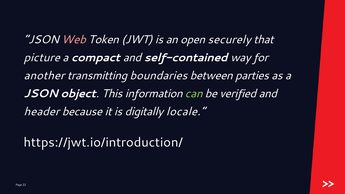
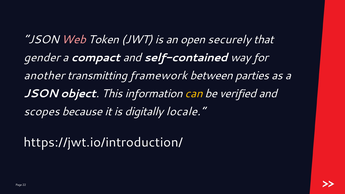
picture: picture -> gender (42, 58)
boundaries: boundaries -> framework (158, 76)
can colour: light green -> yellow (194, 94)
header: header -> scopes (42, 112)
